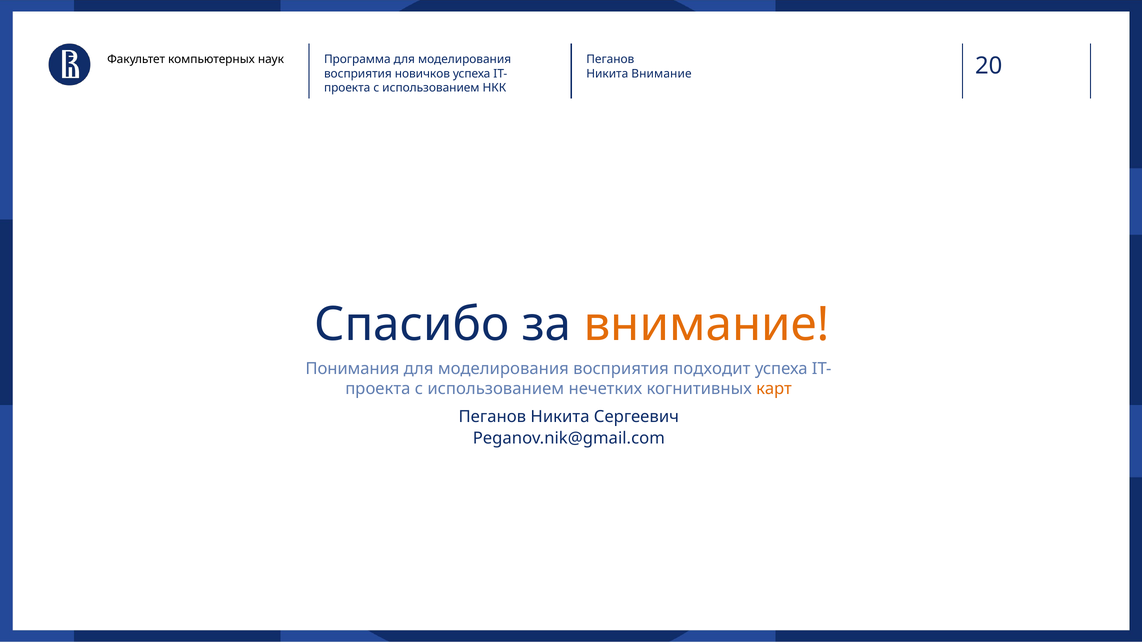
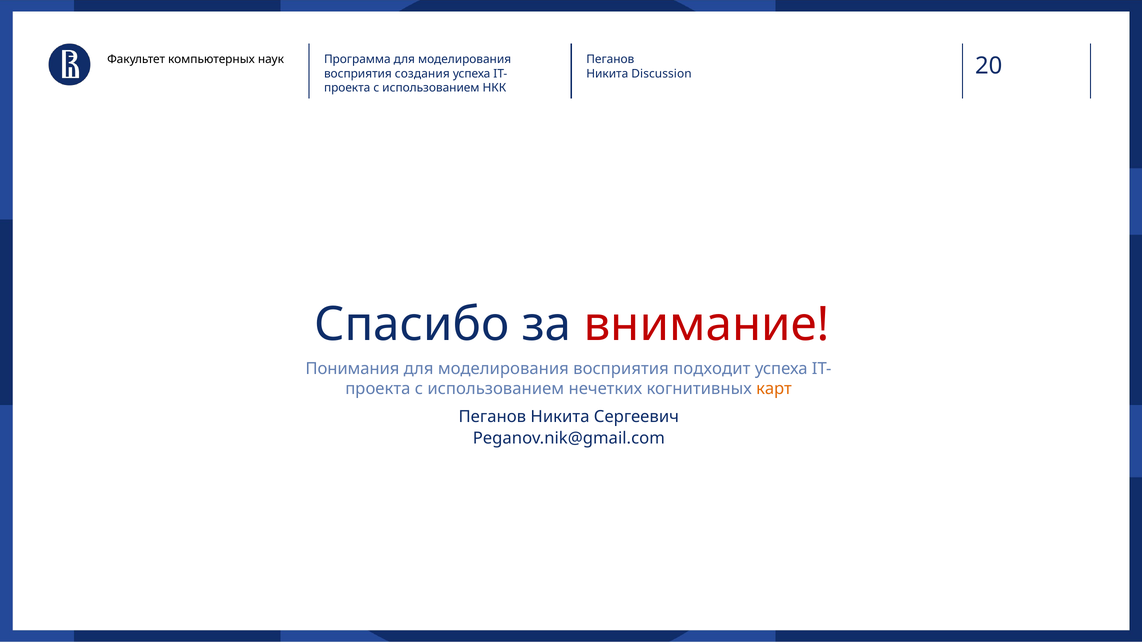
новичков: новичков -> создания (422, 74)
Никита Внимание: Внимание -> Discussion (661, 74)
внимание colour: orange -> red (707, 325)
